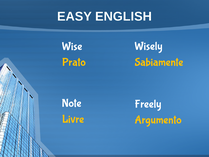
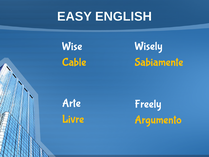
Prato: Prato -> Cable (74, 62)
Note: Note -> Arte (71, 103)
